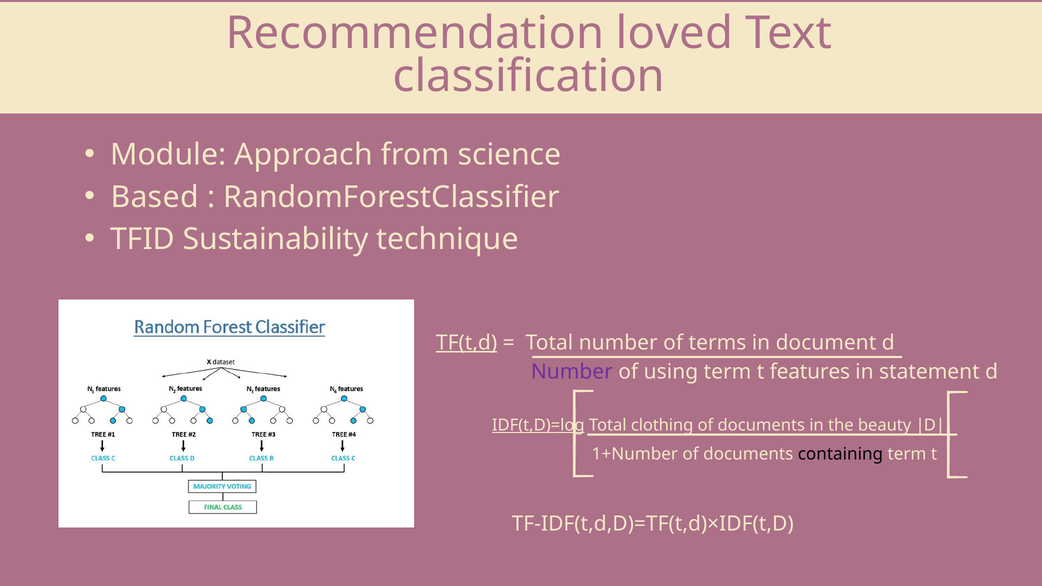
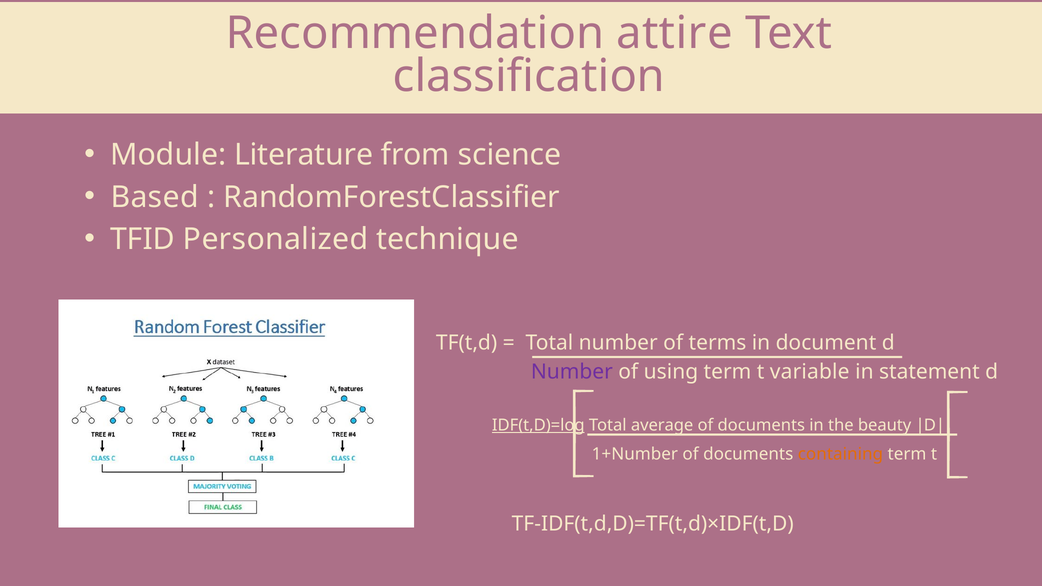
loved: loved -> attire (674, 33)
Approach: Approach -> Literature (304, 155)
Sustainability: Sustainability -> Personalized (276, 240)
TF(t,d underline: present -> none (467, 343)
features: features -> variable (810, 372)
clothing: clothing -> average (662, 425)
containing colour: black -> orange (840, 454)
